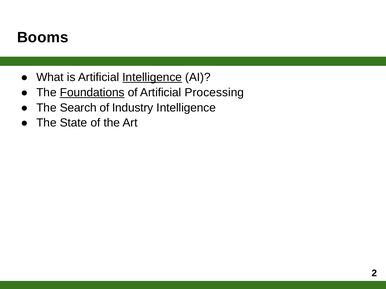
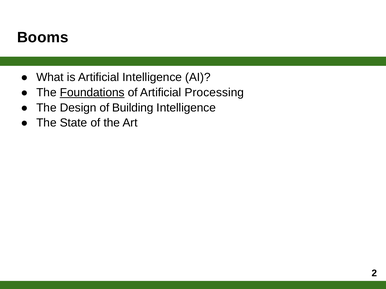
Intelligence underline: present -> none (152, 77)
Search: Search -> Design (78, 108)
Industry: Industry -> Building (133, 108)
